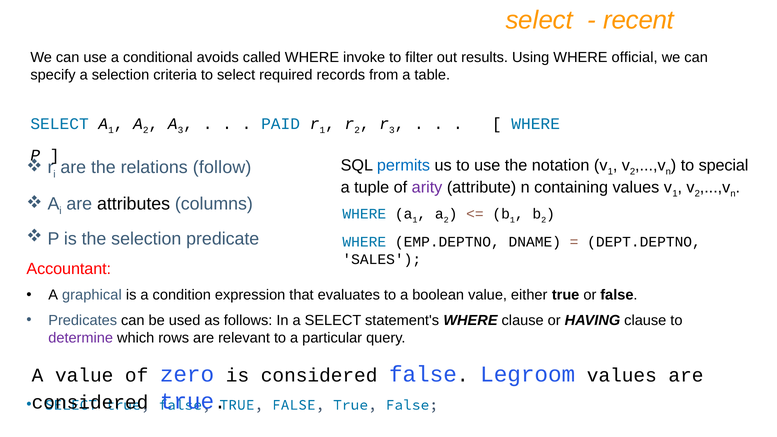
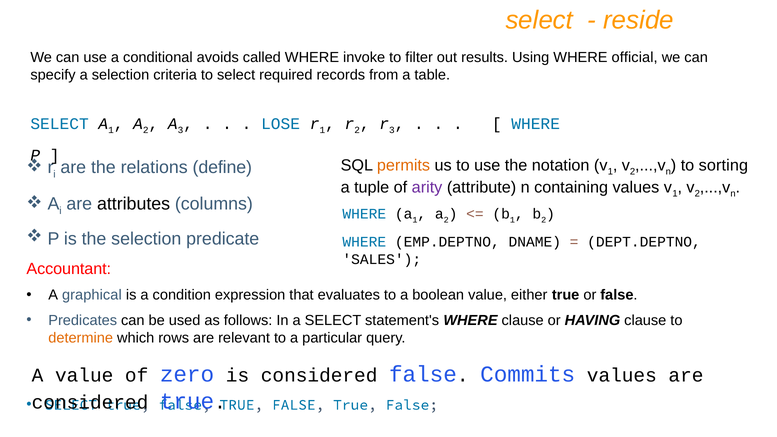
recent: recent -> reside (639, 20)
PAID: PAID -> LOSE (281, 124)
permits colour: blue -> orange (404, 165)
special: special -> sorting (723, 165)
follow: follow -> define (222, 167)
determine colour: purple -> orange (81, 338)
Legroom: Legroom -> Commits (528, 374)
